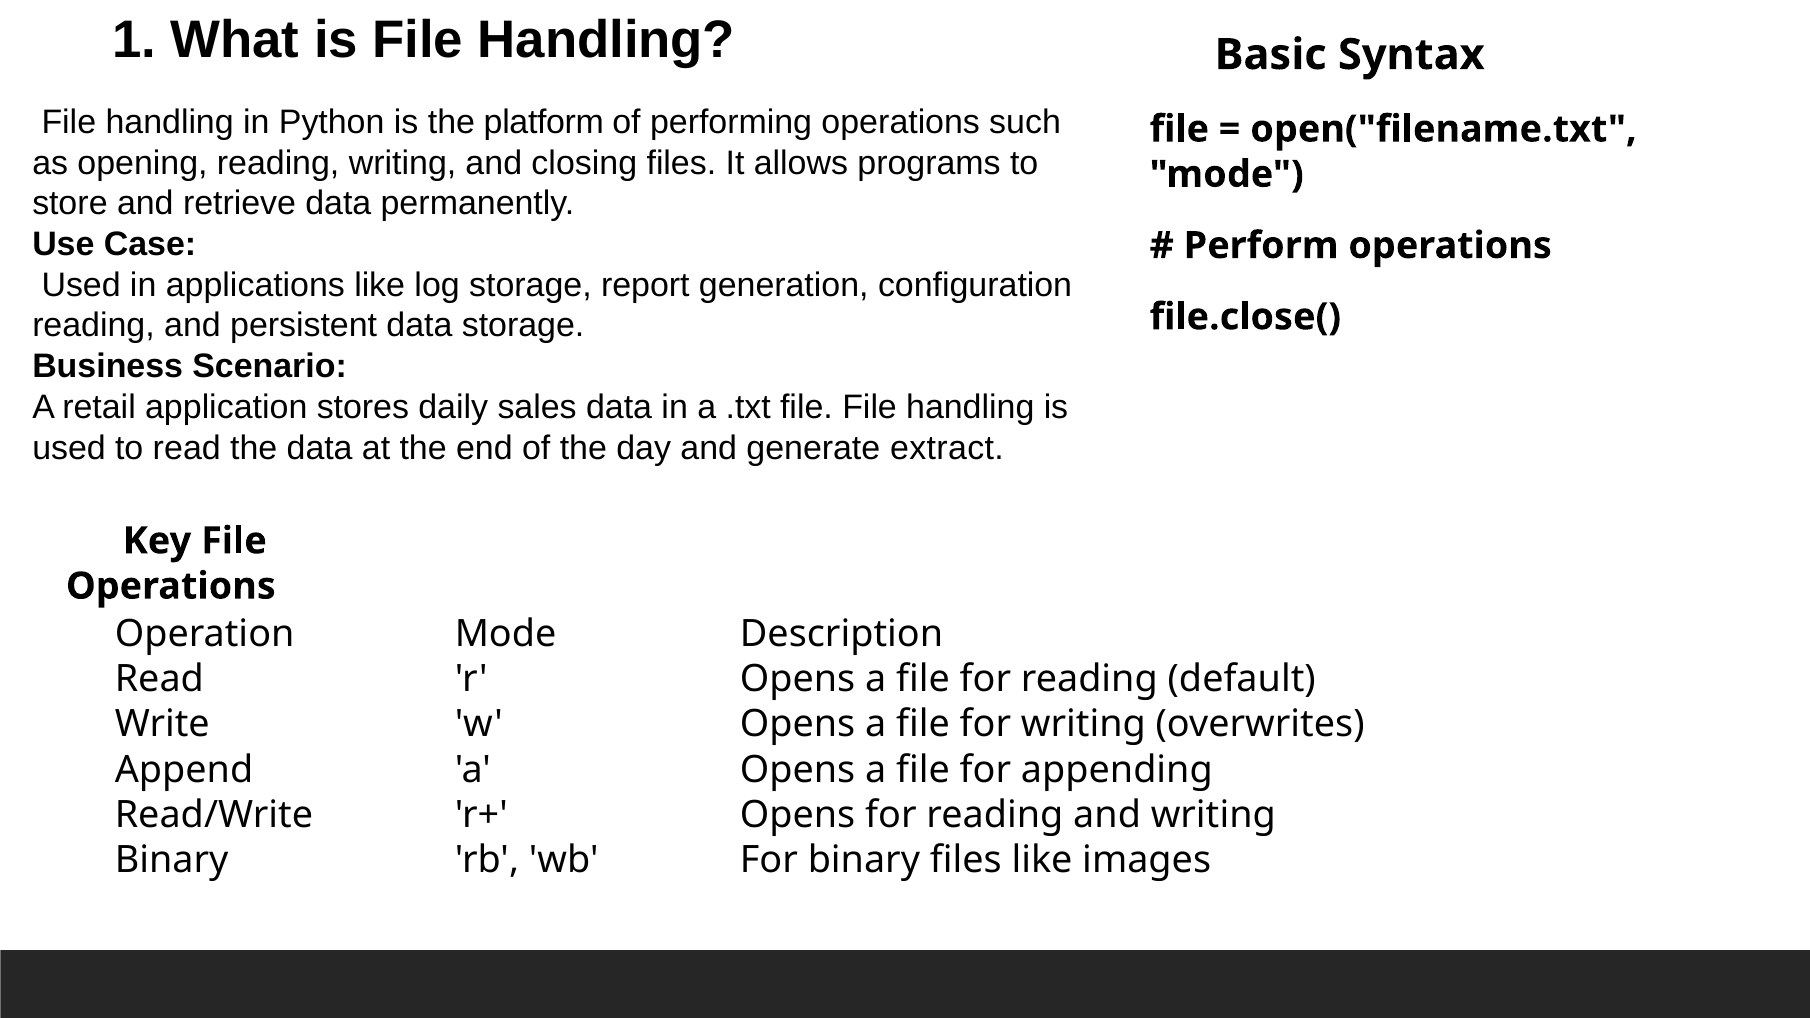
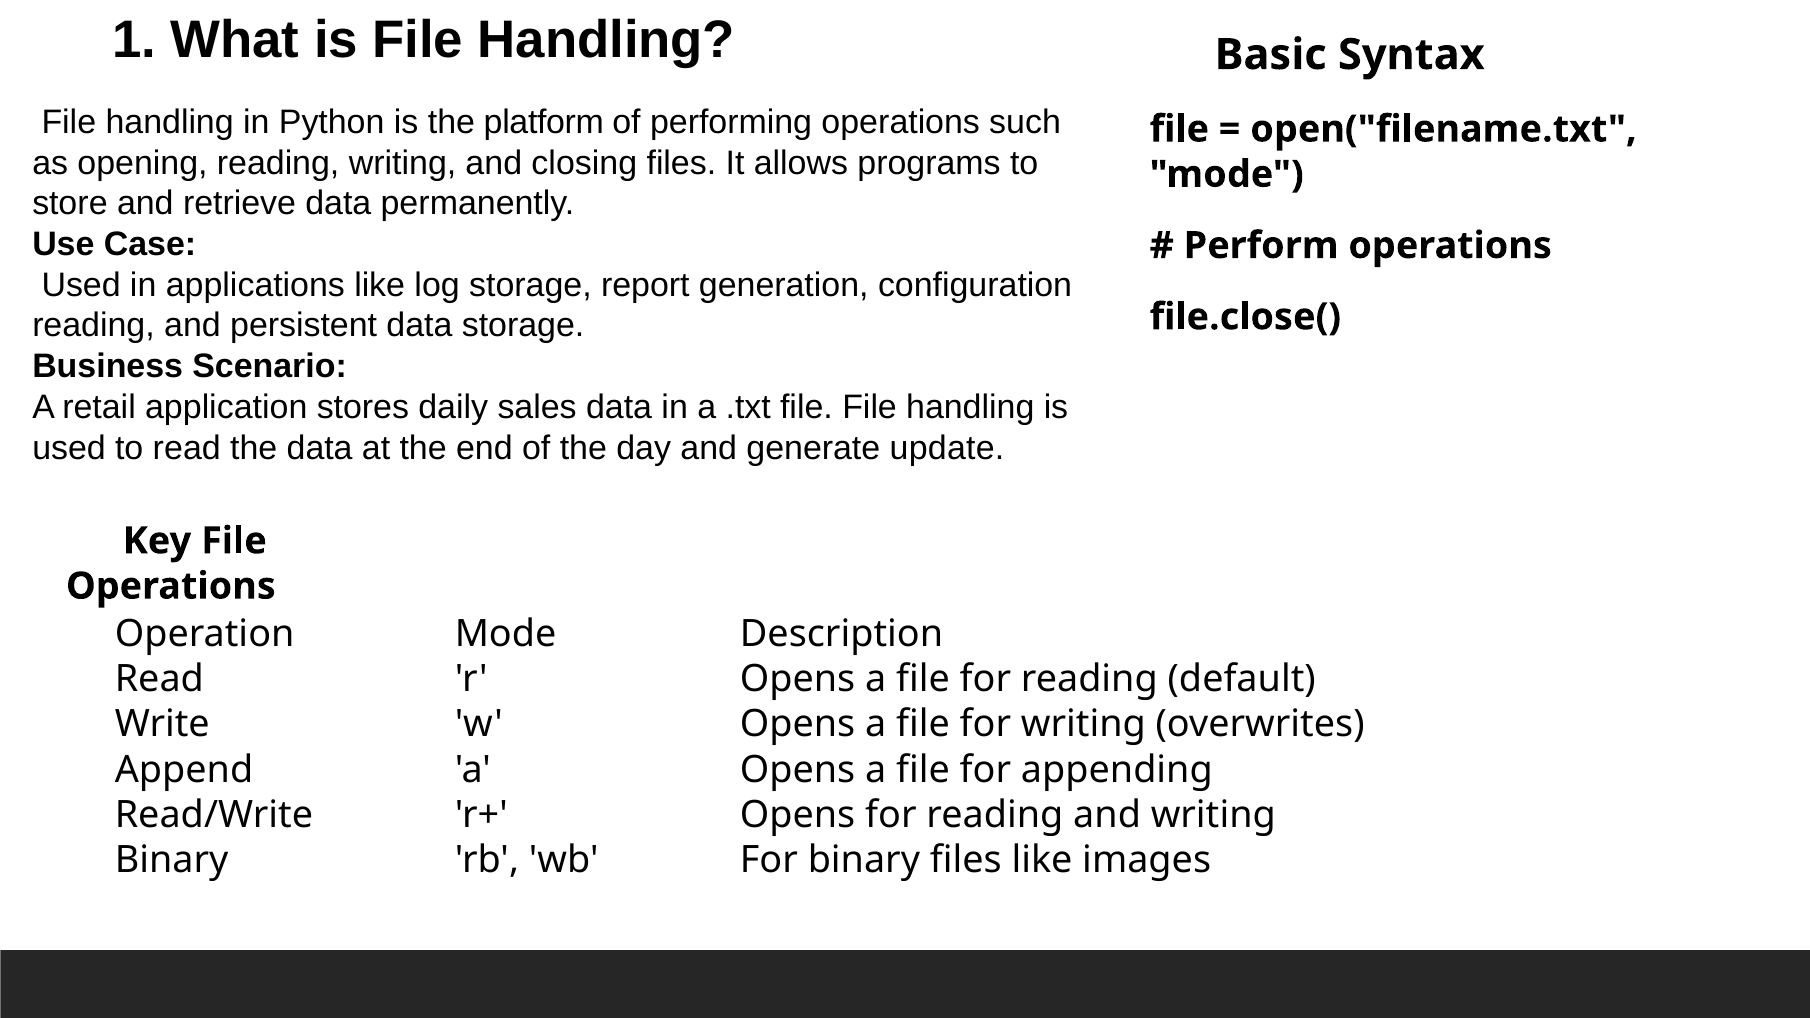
extract: extract -> update (947, 448)
